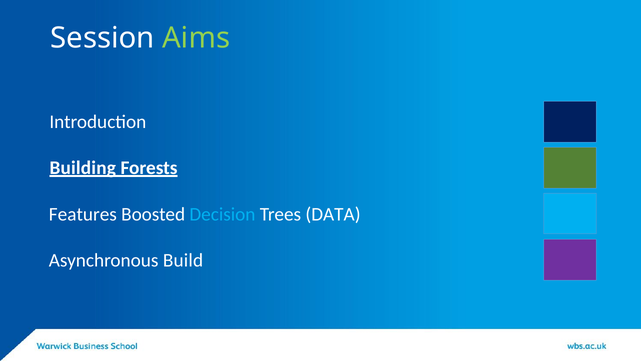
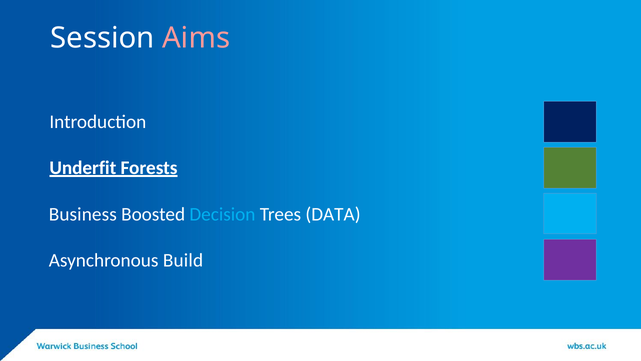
Aims colour: light green -> pink (196, 38)
Building: Building -> Underfit (83, 168)
Features: Features -> Business (83, 214)
